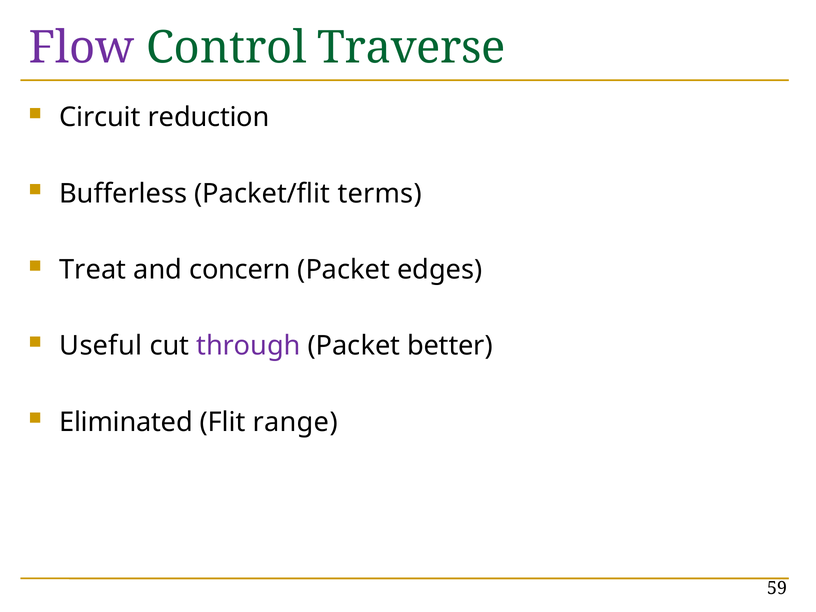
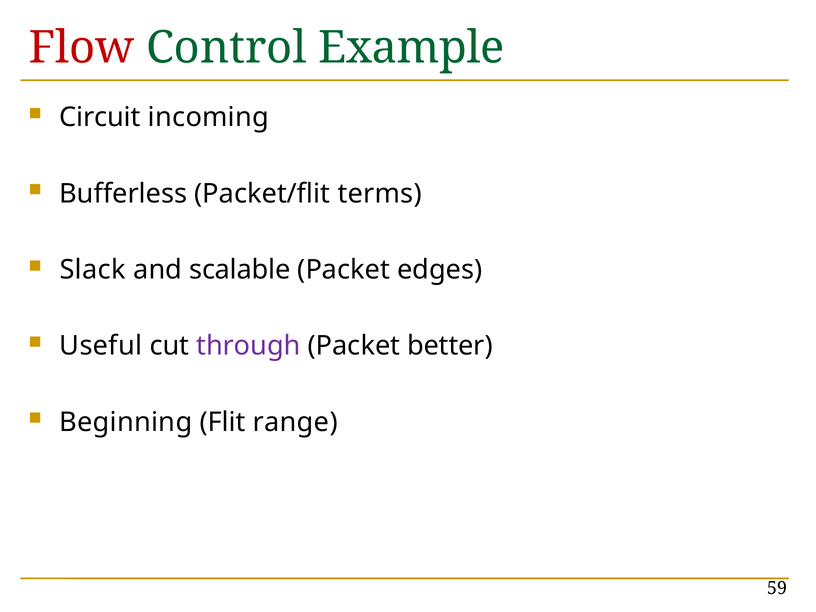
Flow colour: purple -> red (82, 48)
Traverse: Traverse -> Example (411, 48)
reduction: reduction -> incoming (208, 118)
Treat: Treat -> Slack (93, 270)
concern: concern -> scalable (240, 270)
Eliminated: Eliminated -> Beginning (126, 422)
